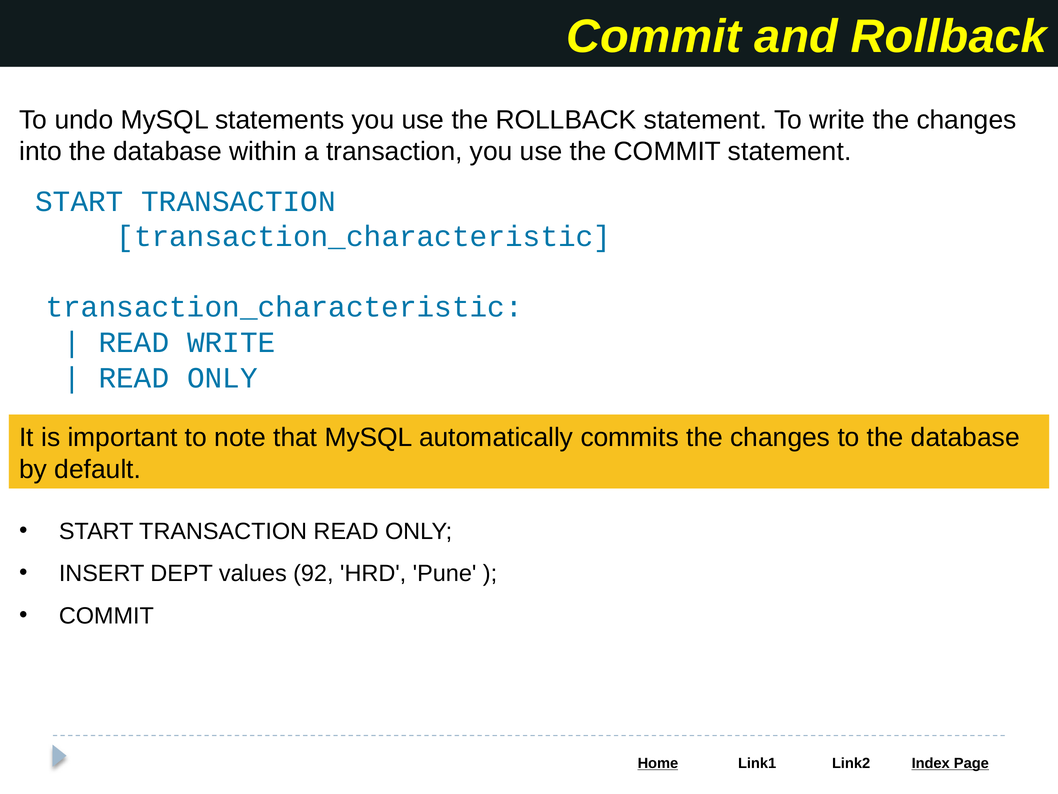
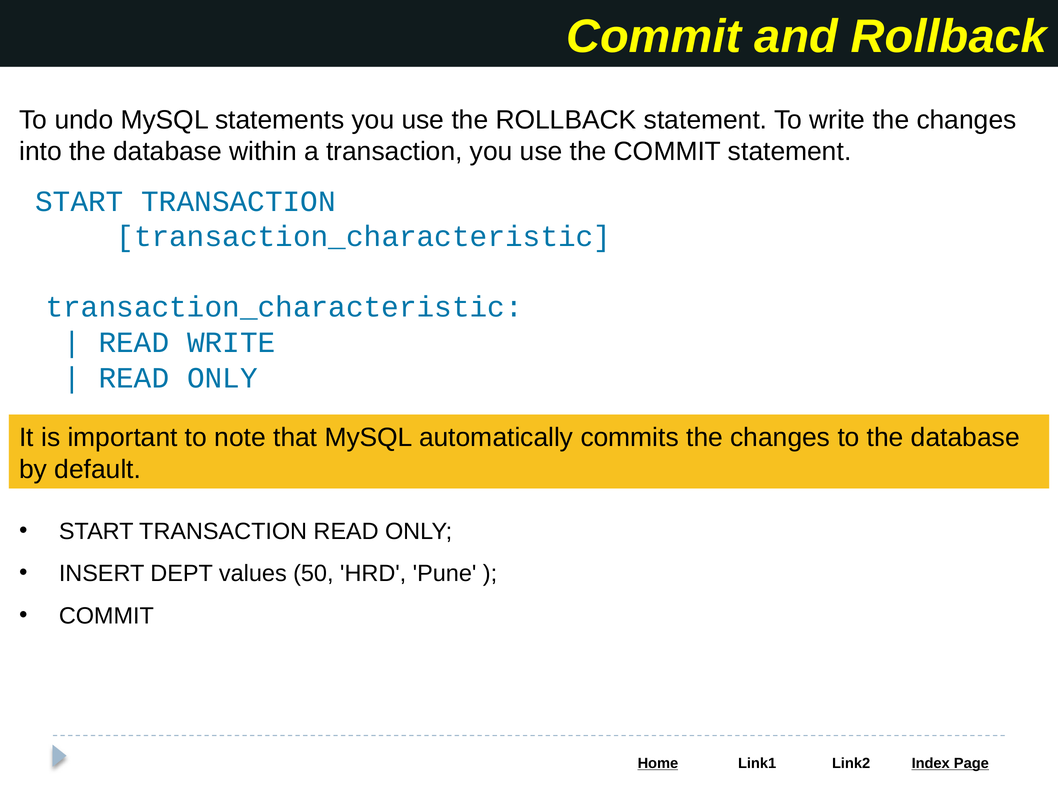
92: 92 -> 50 (313, 573)
